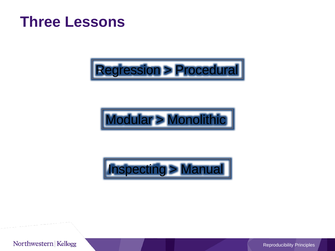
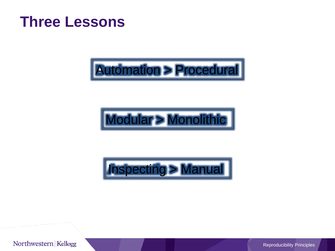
Regression: Regression -> Automation (128, 70)
